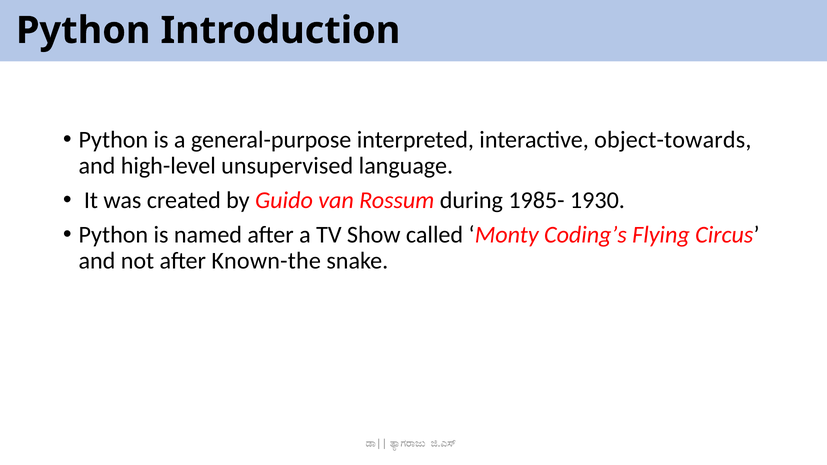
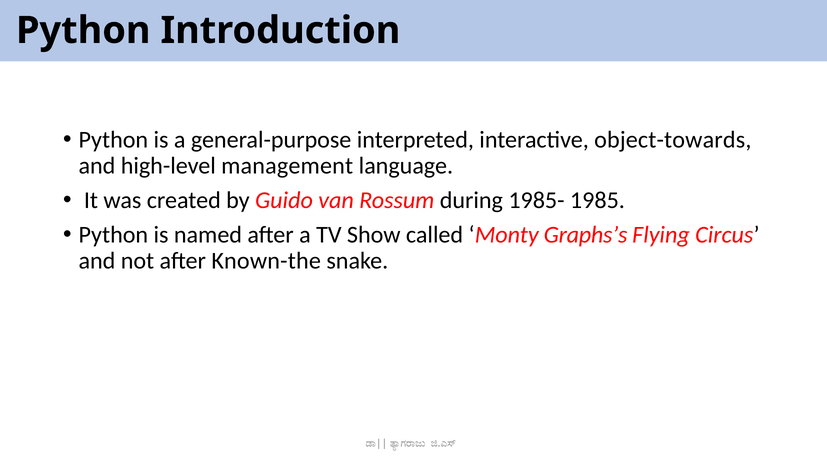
unsupervised: unsupervised -> management (287, 166)
1930: 1930 -> 1985 (597, 200)
Coding’s: Coding’s -> Graphs’s (586, 235)
